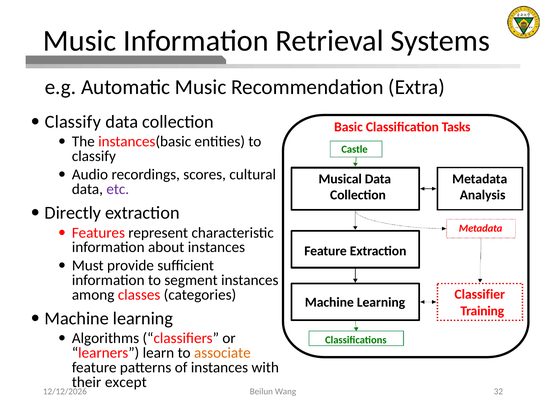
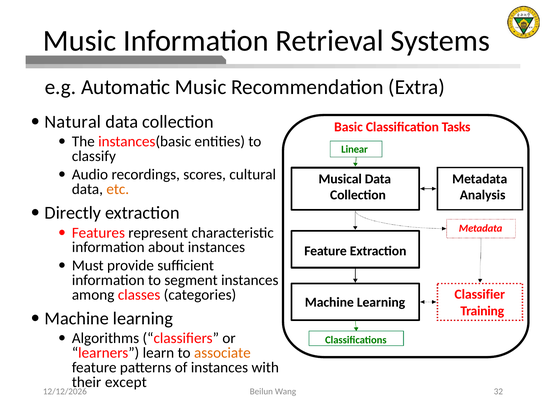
Classify: Classify -> Natural (73, 122)
Castle: Castle -> Linear (355, 149)
etc colour: purple -> orange (118, 189)
